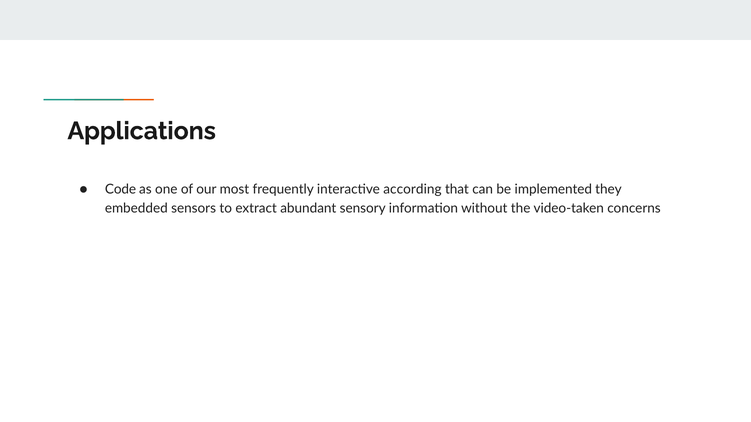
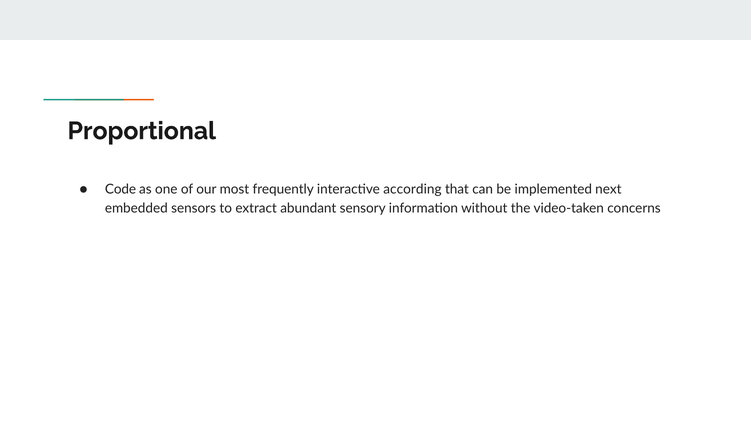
Applications: Applications -> Proportional (142, 131)
they: they -> next (608, 190)
